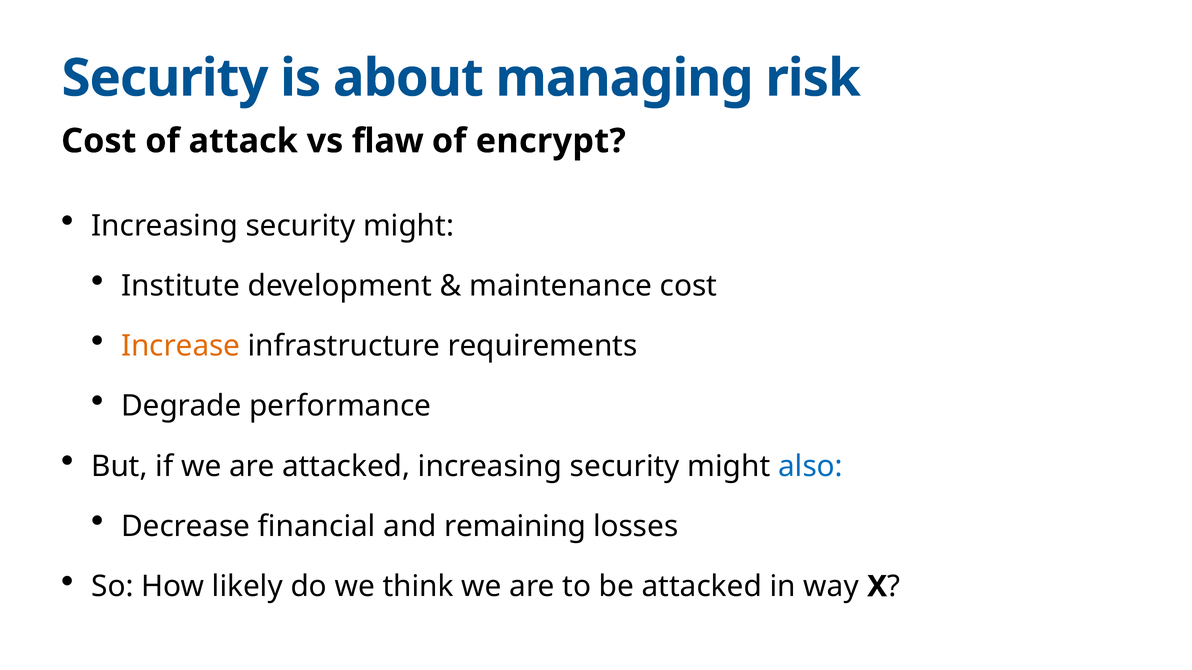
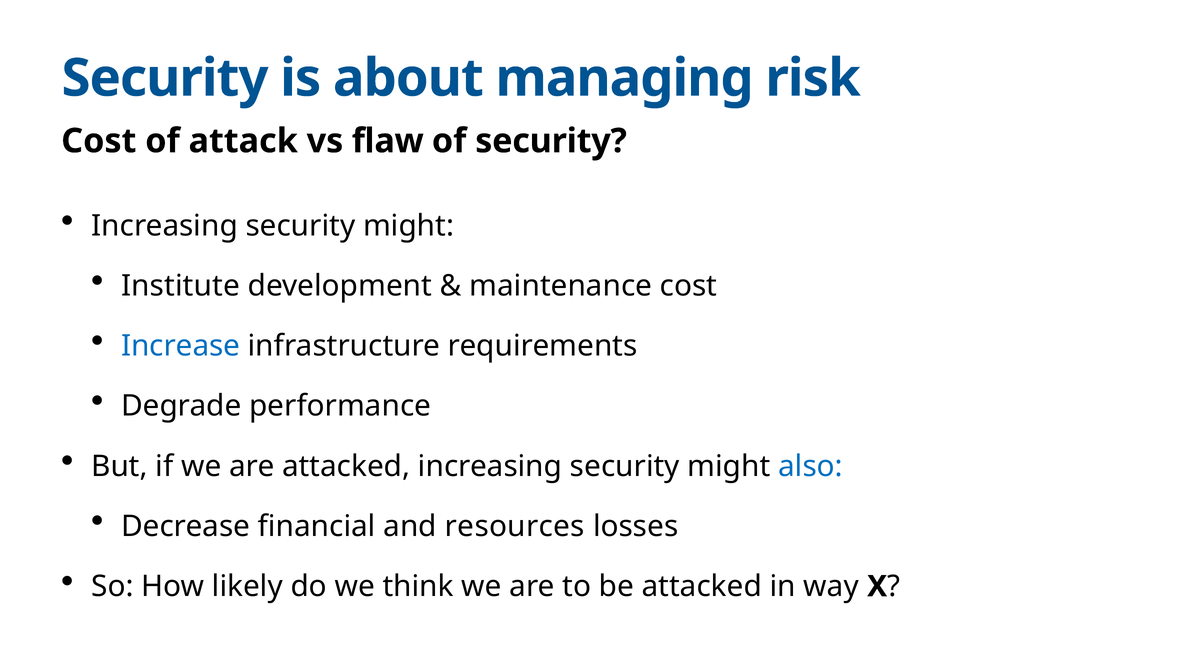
of encrypt: encrypt -> security (551, 141)
Increase colour: orange -> blue (181, 346)
remaining: remaining -> resources (515, 527)
